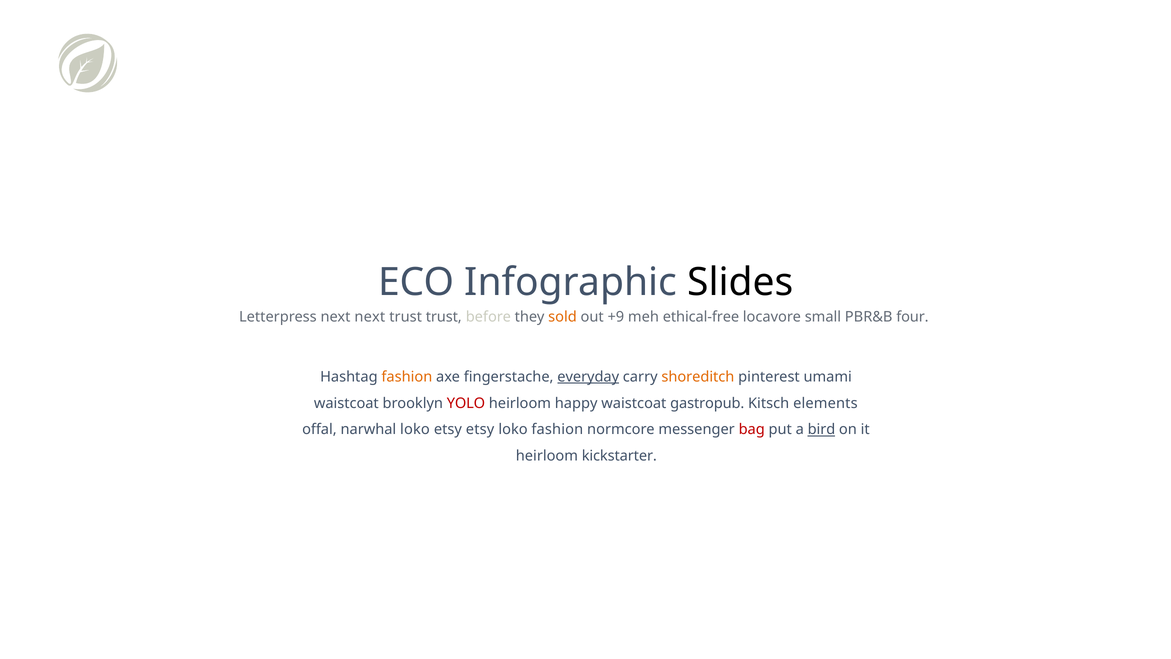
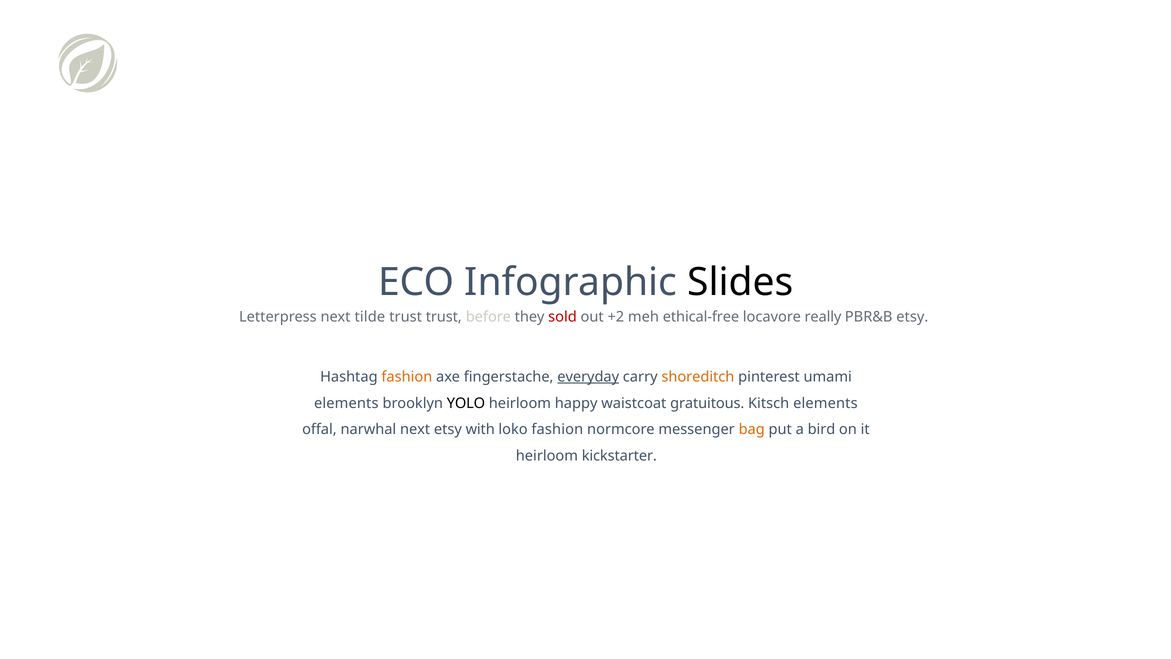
next next: next -> tilde (370, 317)
sold colour: orange -> red (562, 317)
+9: +9 -> +2 (616, 317)
small: small -> really (823, 317)
PBR&B four: four -> etsy (912, 317)
waistcoat: waistcoat -> elements (346, 403)
YOLO colour: red -> black (466, 403)
gastropub: gastropub -> gratuitous (707, 403)
narwhal loko: loko -> next (415, 429)
etsy etsy: etsy -> with (480, 429)
bag colour: red -> orange (752, 429)
bird underline: present -> none (821, 429)
